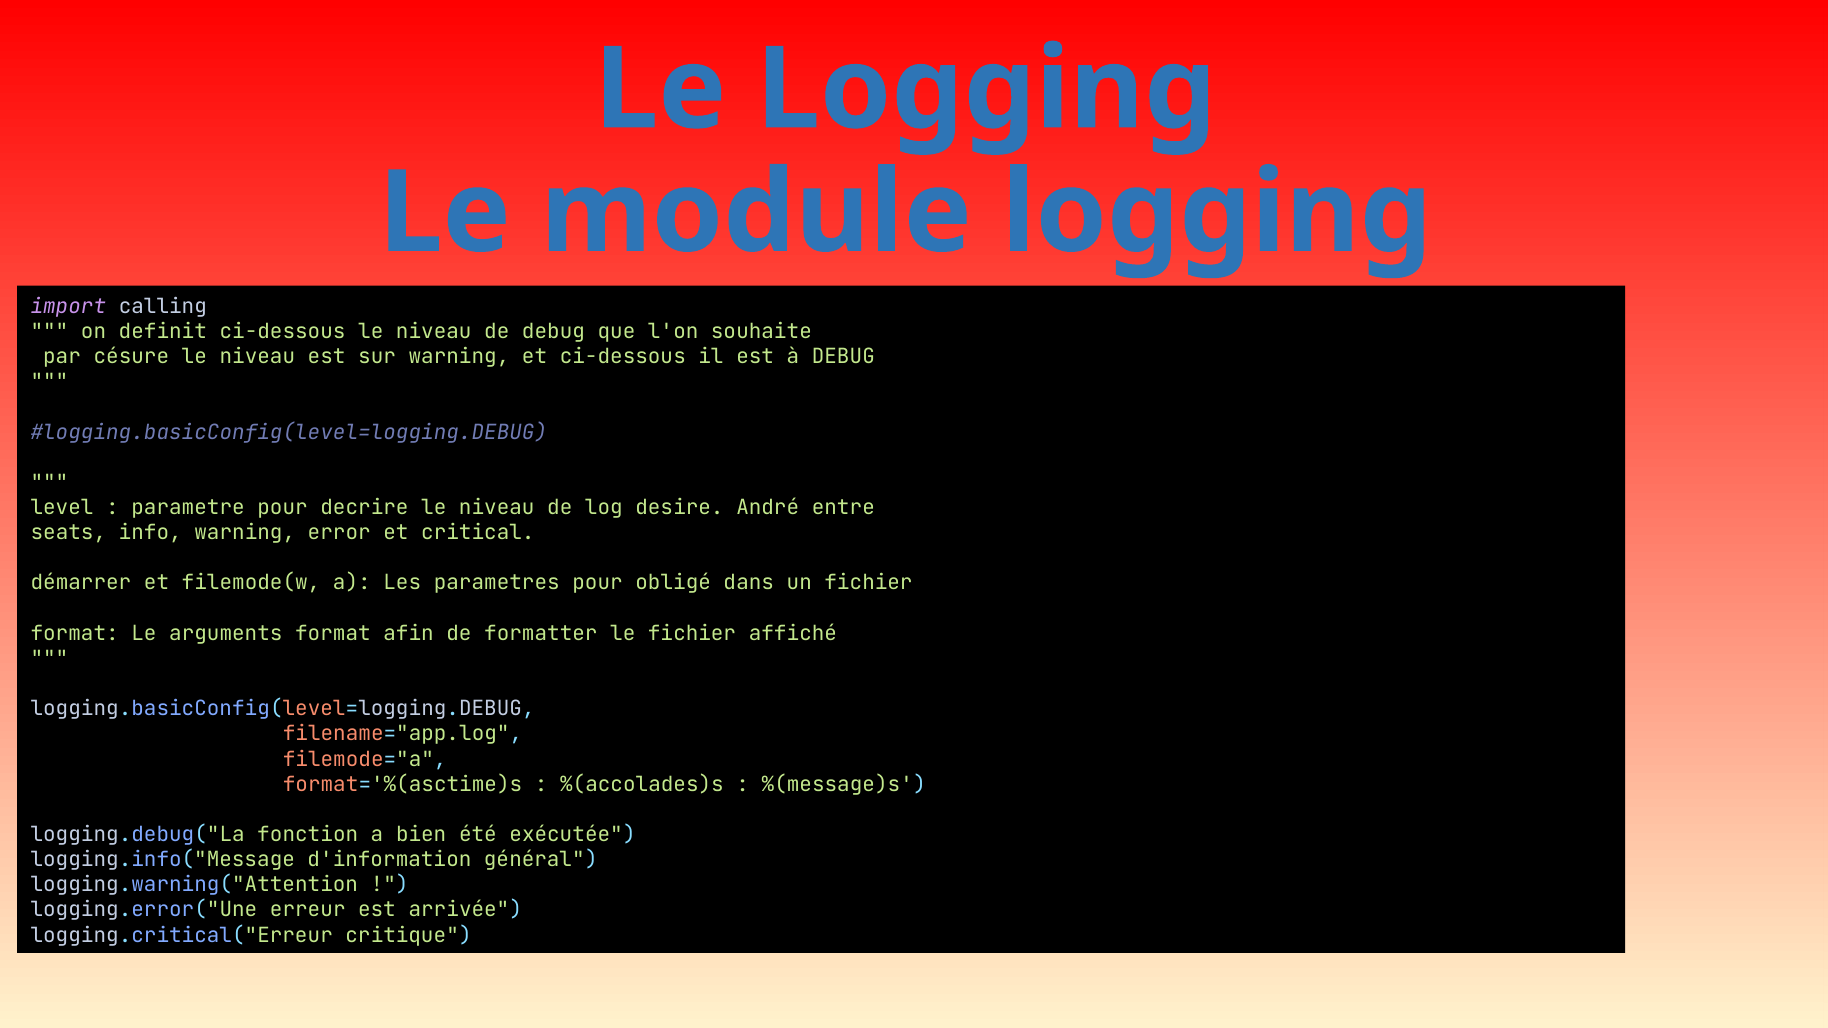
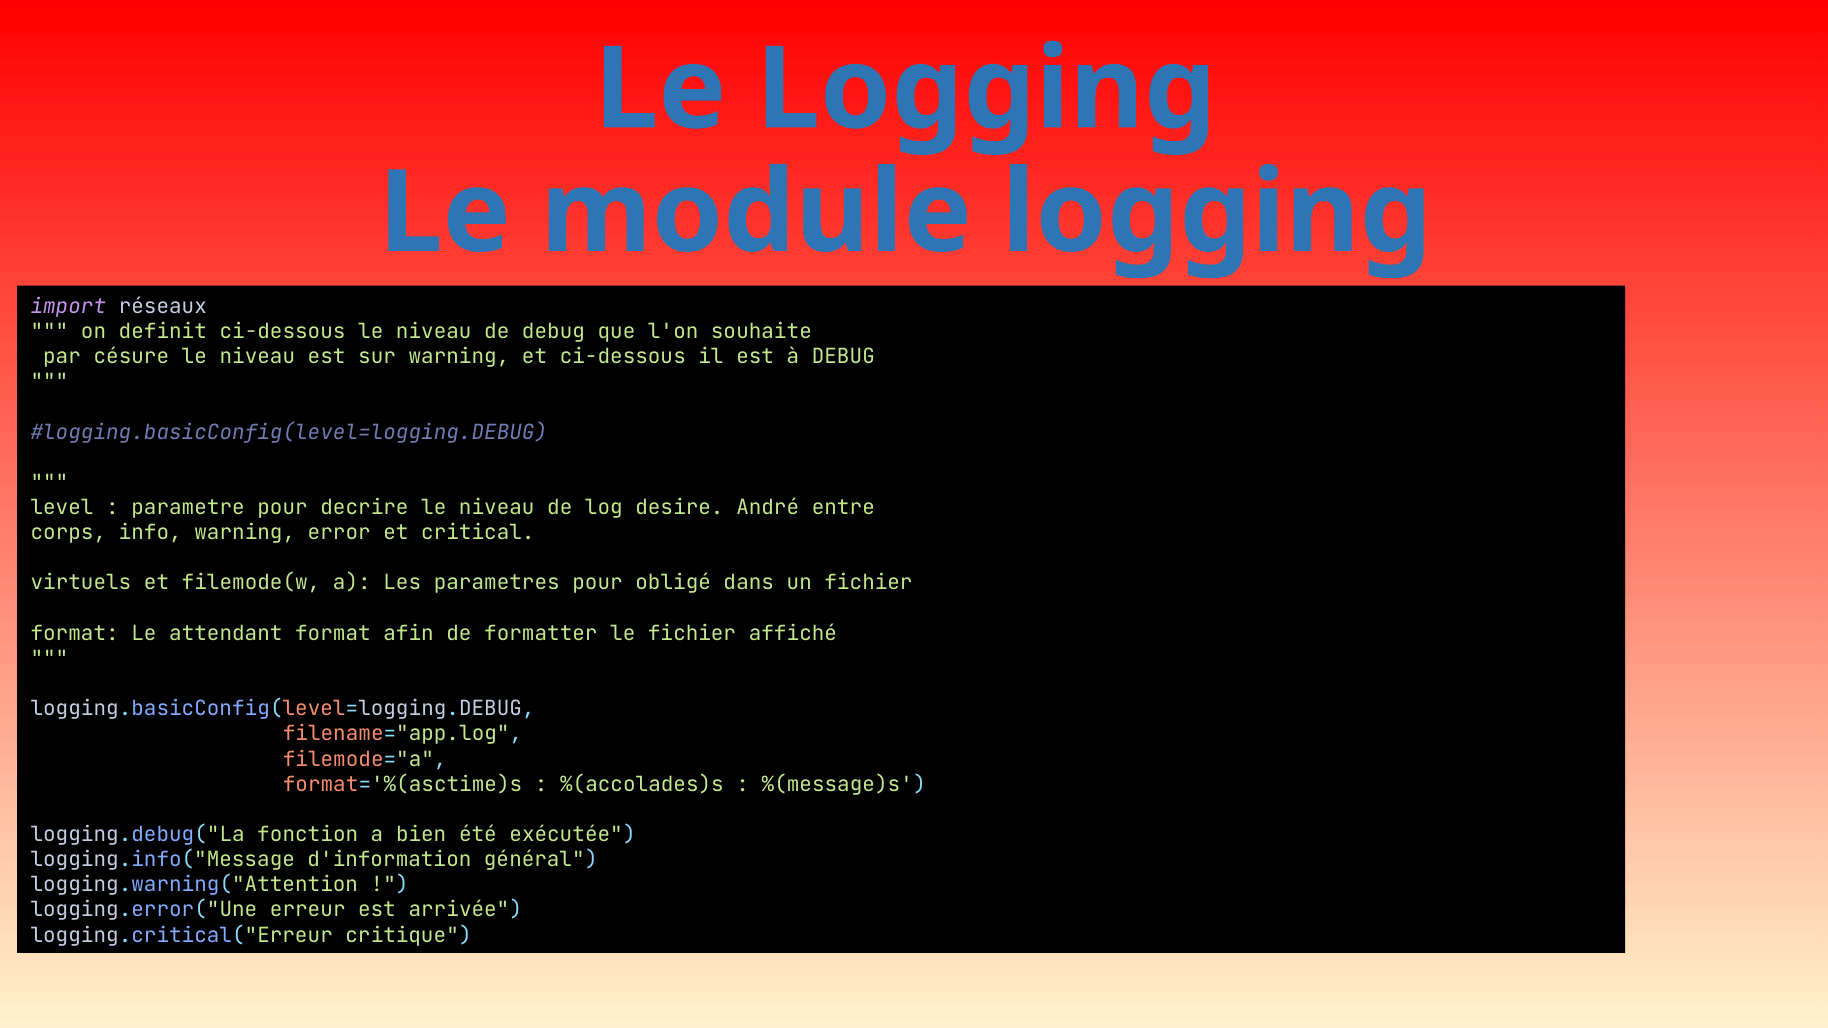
calling: calling -> réseaux (163, 307)
seats: seats -> corps (68, 533)
démarrer: démarrer -> virtuels (81, 583)
arguments: arguments -> attendant (226, 634)
